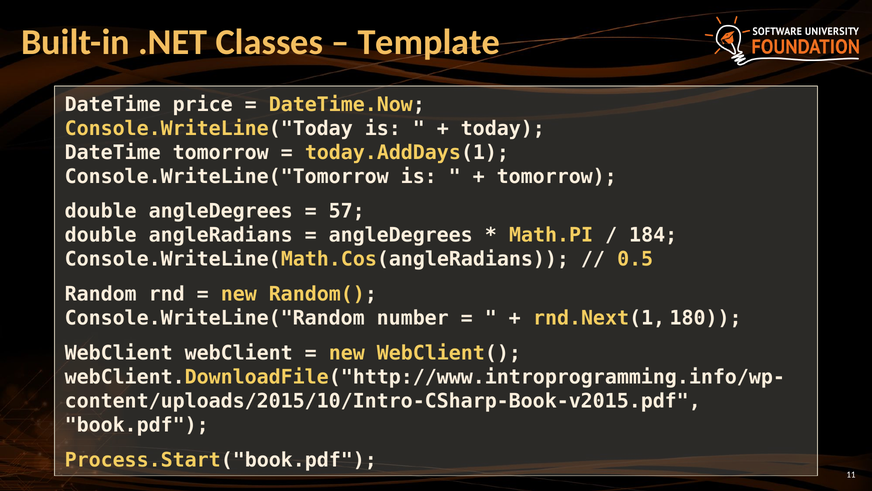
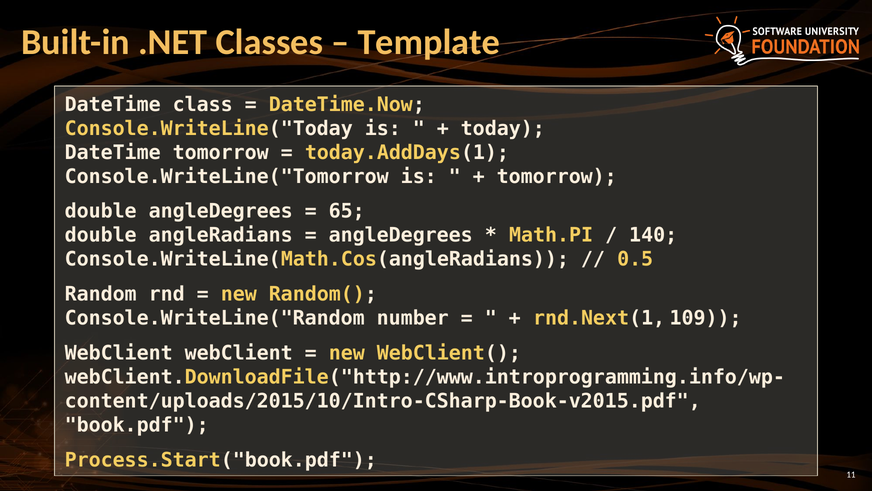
price: price -> class (203, 104)
57: 57 -> 65 (347, 211)
184: 184 -> 140 (653, 235)
180: 180 -> 109 (706, 318)
